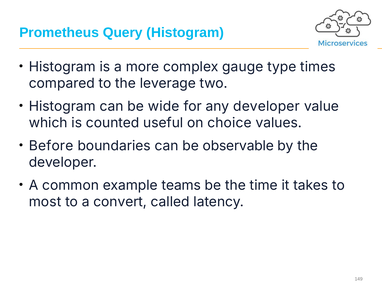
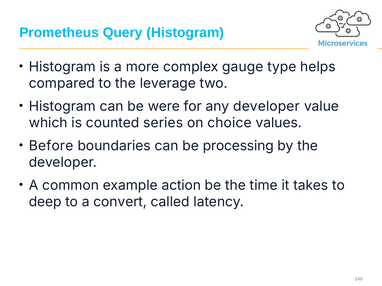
times: times -> helps (318, 67)
wide: wide -> were (164, 106)
useful: useful -> series (163, 123)
observable: observable -> processing (238, 146)
teams: teams -> action (181, 186)
most: most -> deep (45, 202)
